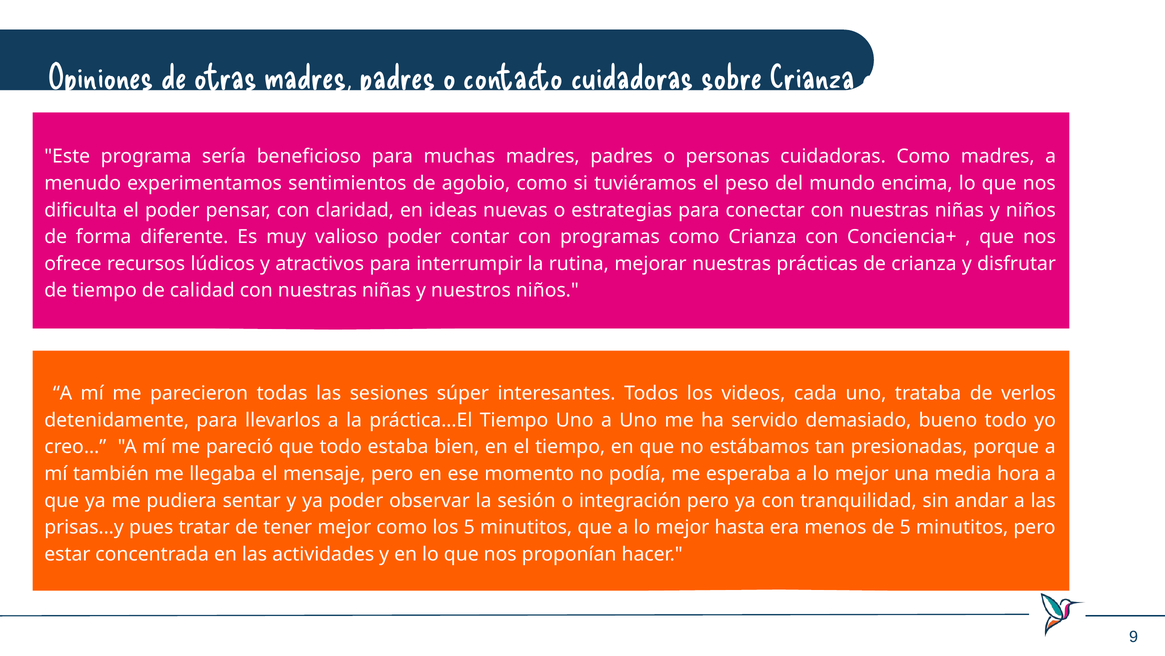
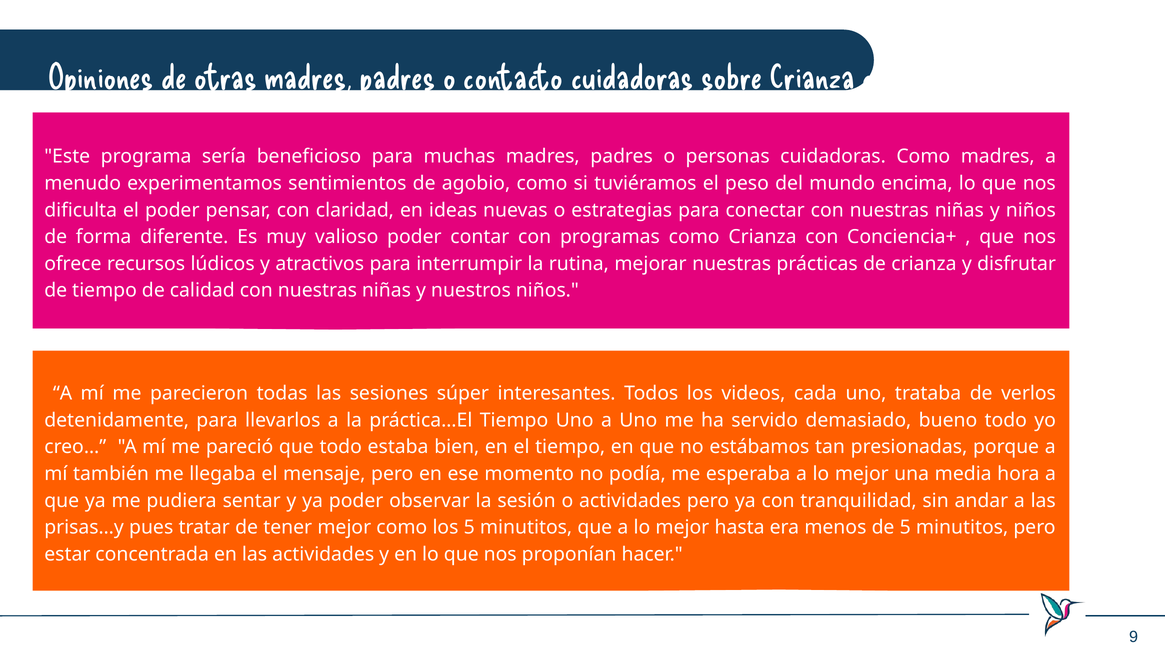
o integración: integración -> actividades (630, 500)
